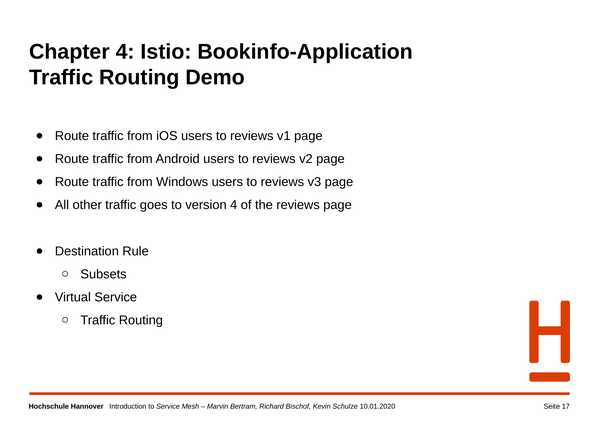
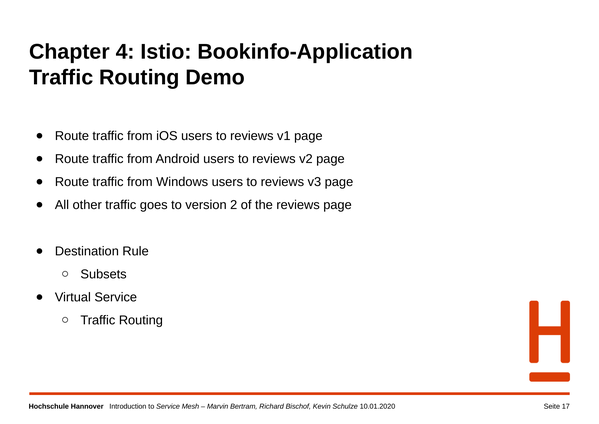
version 4: 4 -> 2 (234, 205)
